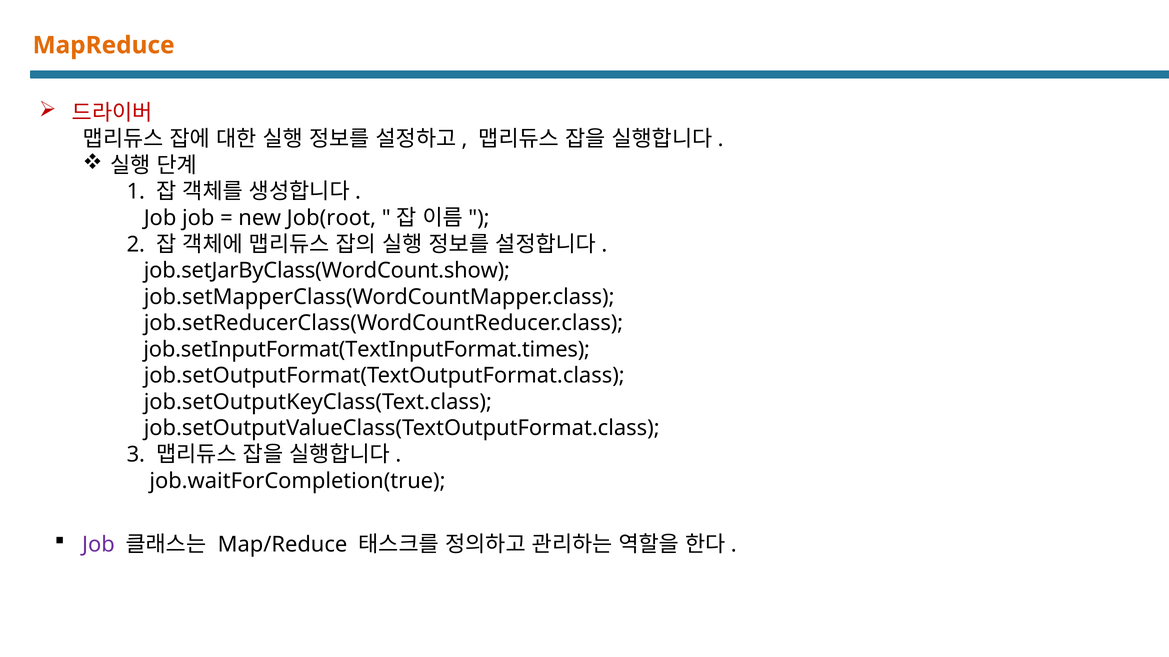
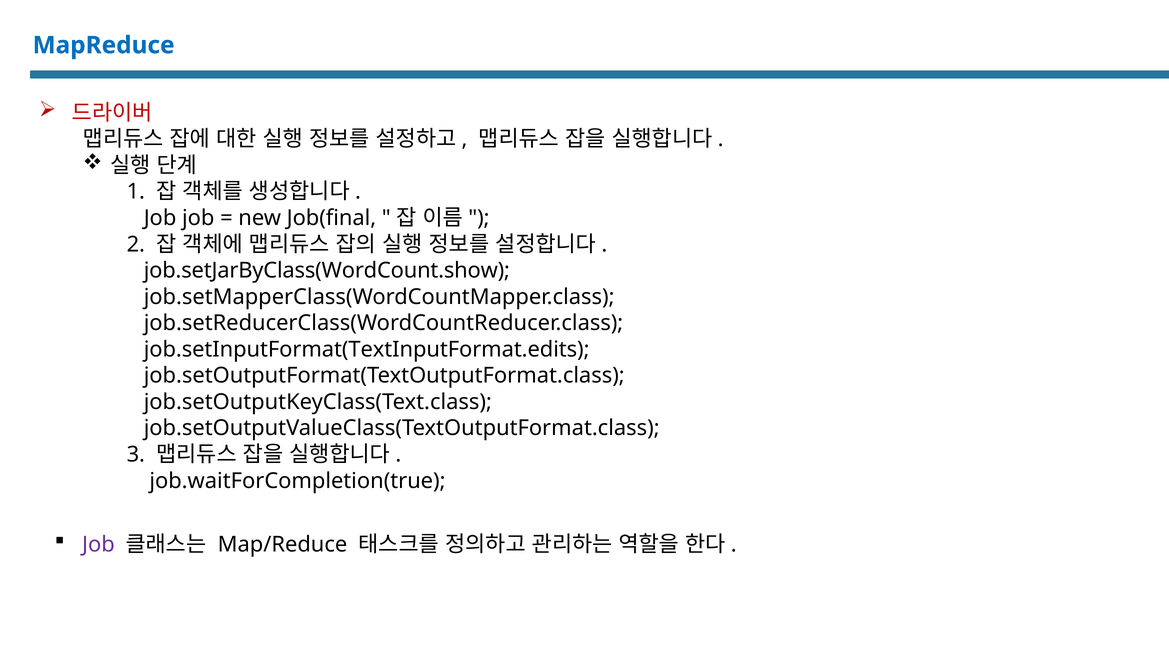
MapReduce colour: orange -> blue (104, 45)
Job(root: Job(root -> Job(final (331, 218)
job.setInputFormat(TextInputFormat.times: job.setInputFormat(TextInputFormat.times -> job.setInputFormat(TextInputFormat.edits (367, 350)
